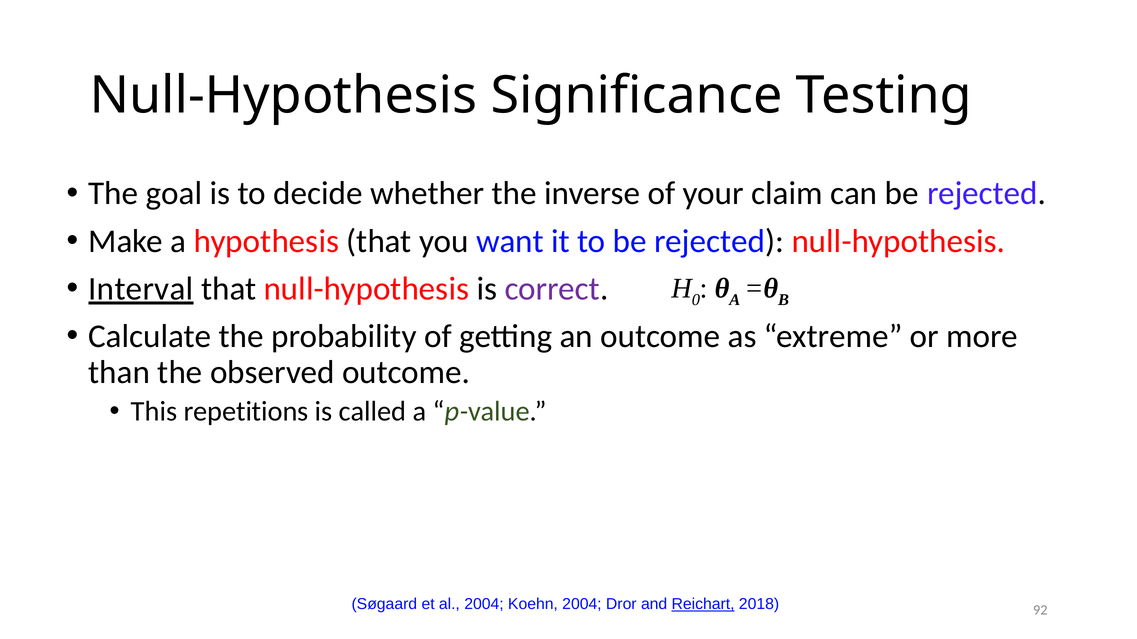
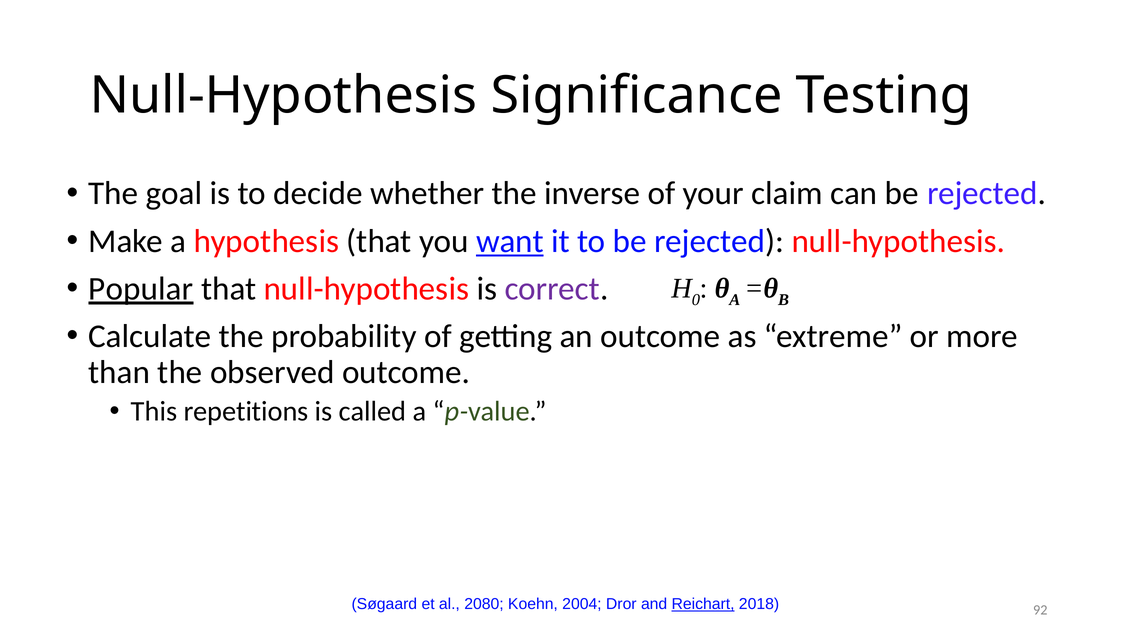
want underline: none -> present (510, 241)
Interval: Interval -> Popular (141, 289)
al 2004: 2004 -> 2080 (484, 605)
